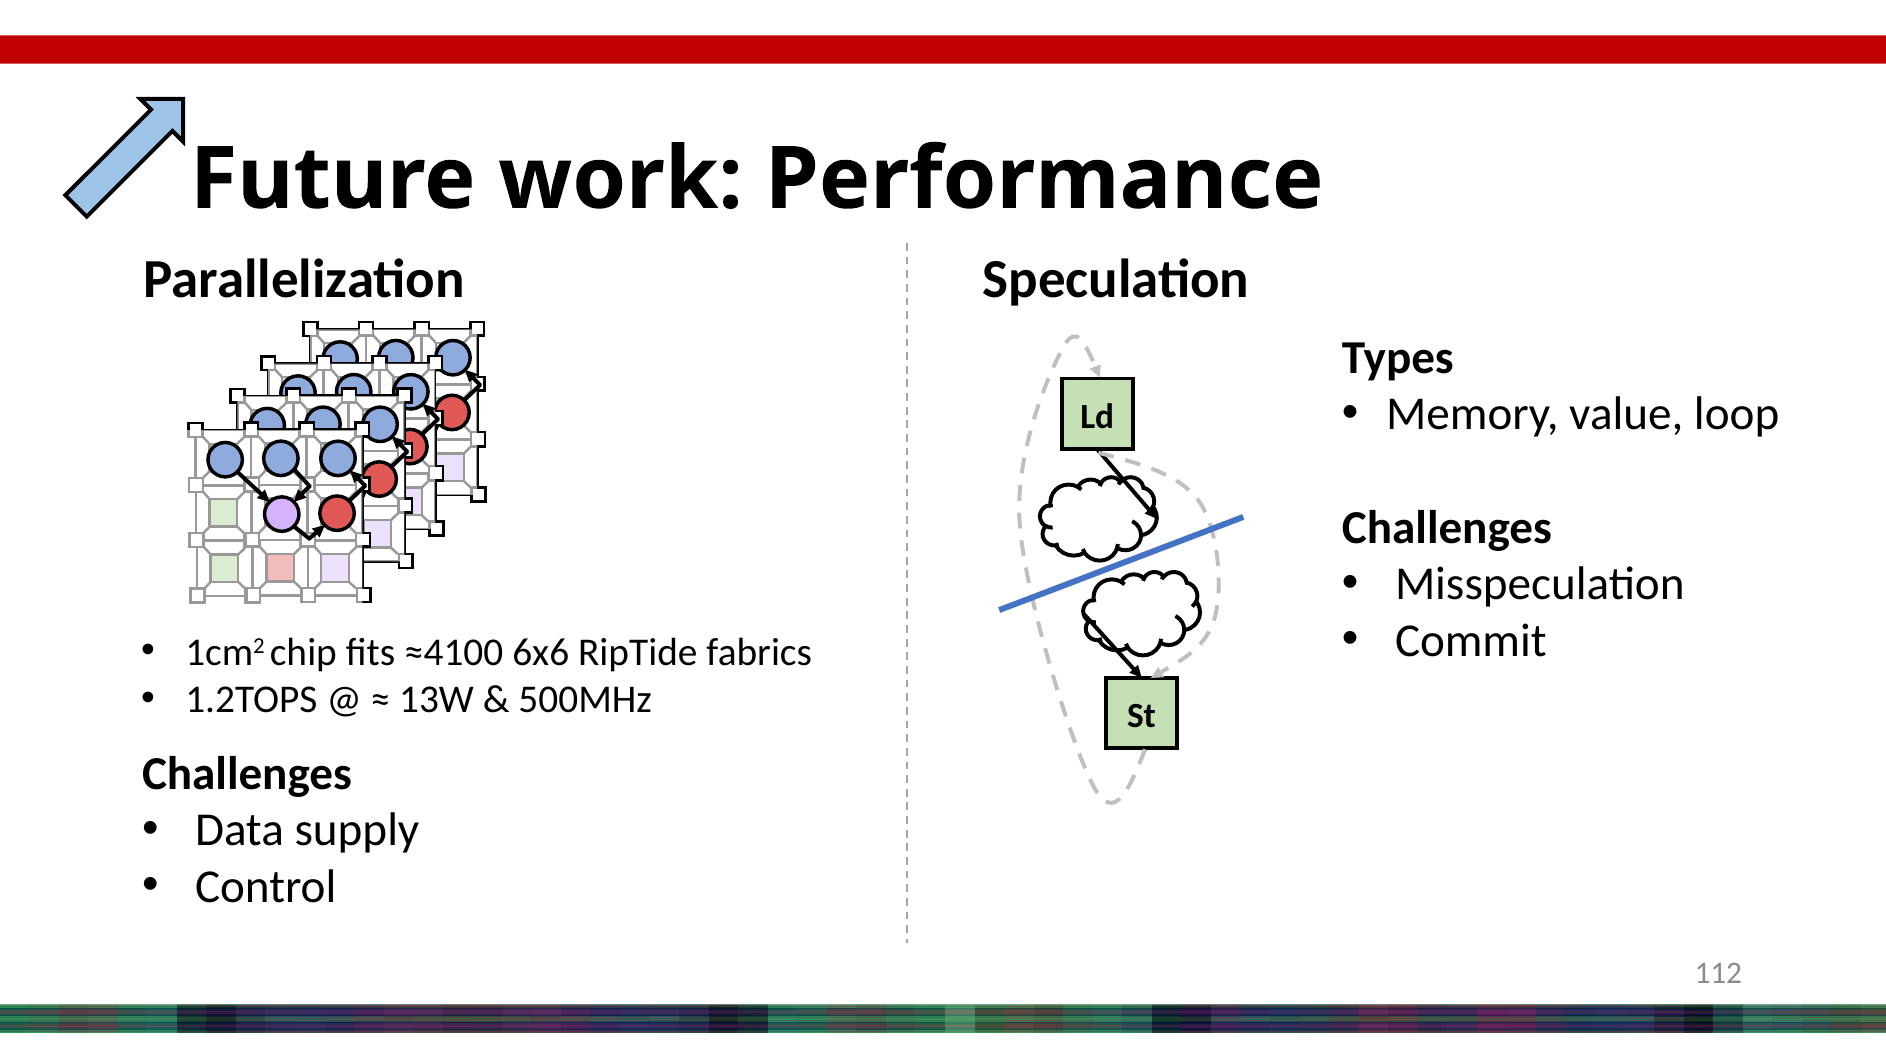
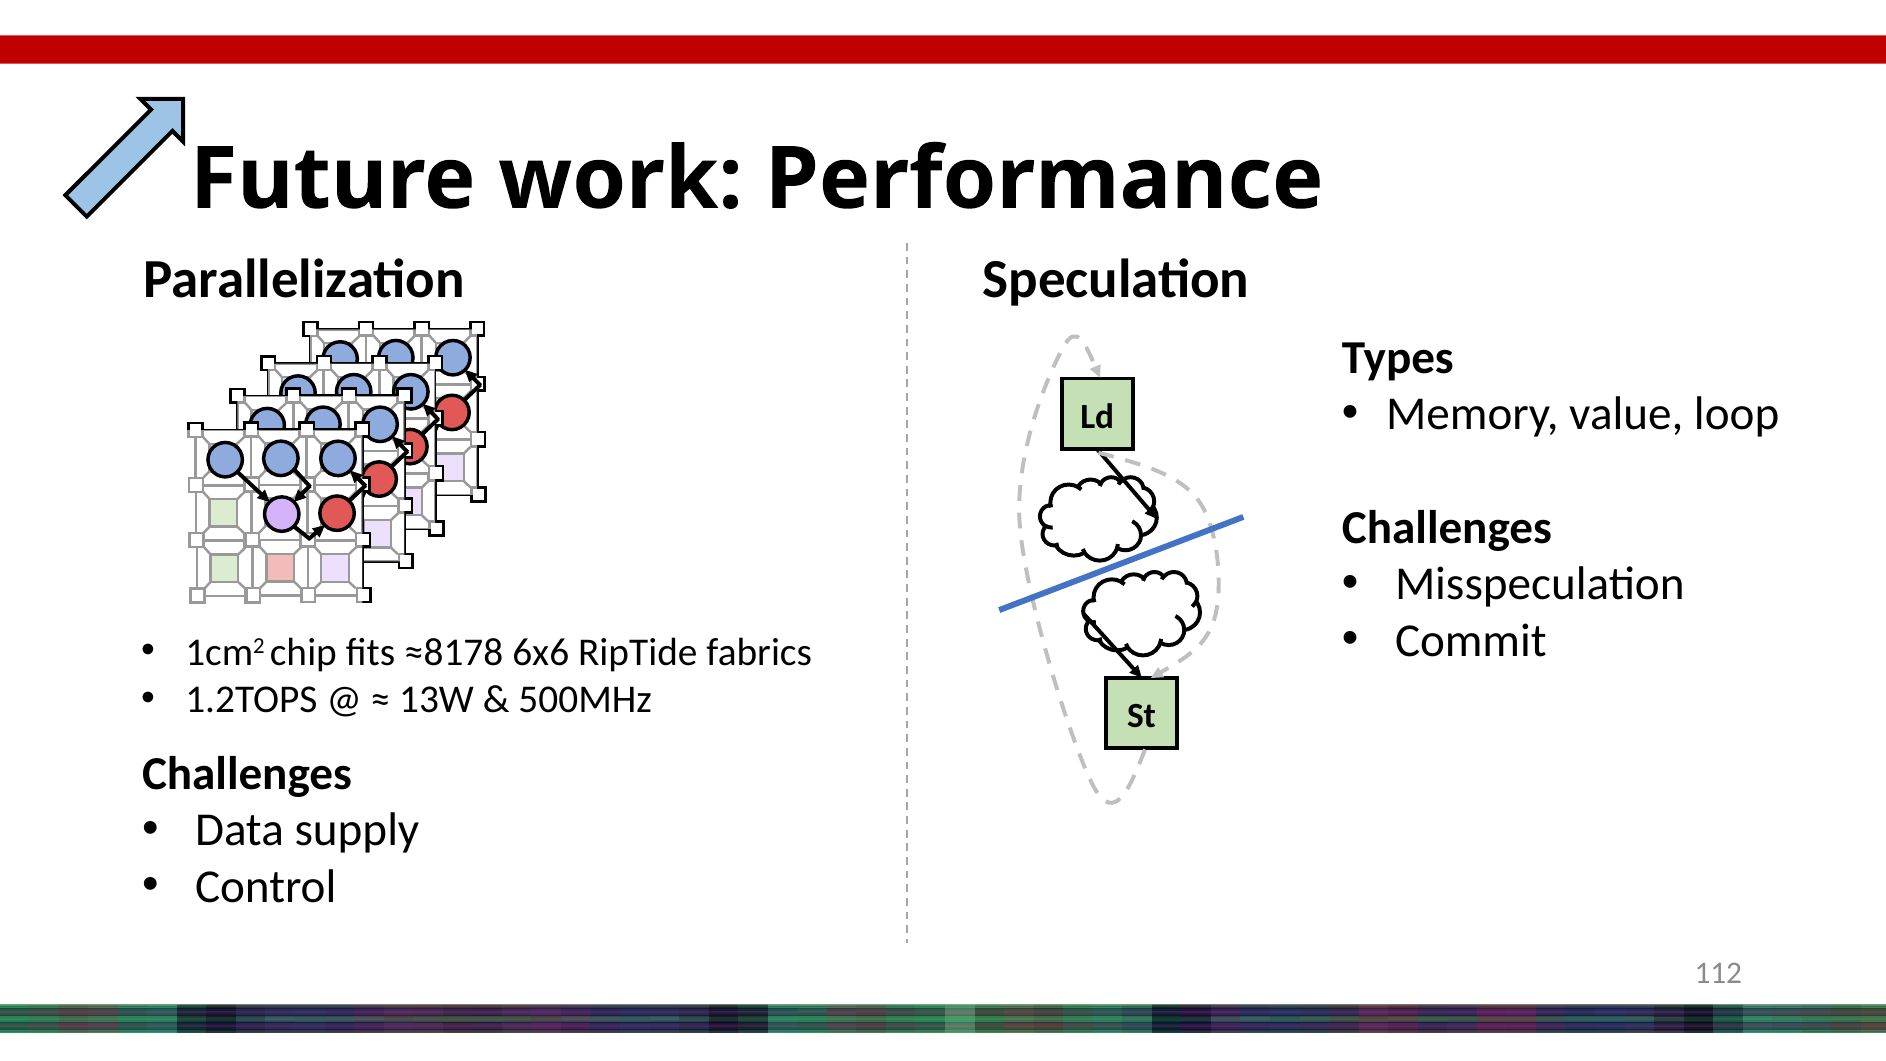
≈4100: ≈4100 -> ≈8178 (454, 652)
